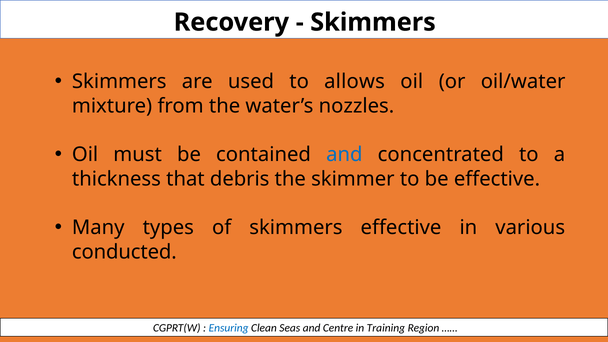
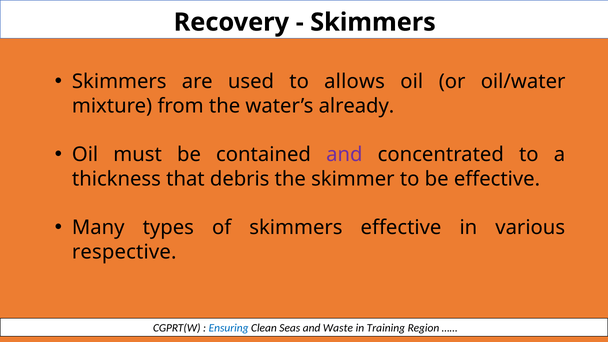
nozzles: nozzles -> already (356, 106)
and colour: blue -> purple (344, 155)
conducted: conducted -> respective (124, 252)
Centre: Centre -> Waste (338, 328)
